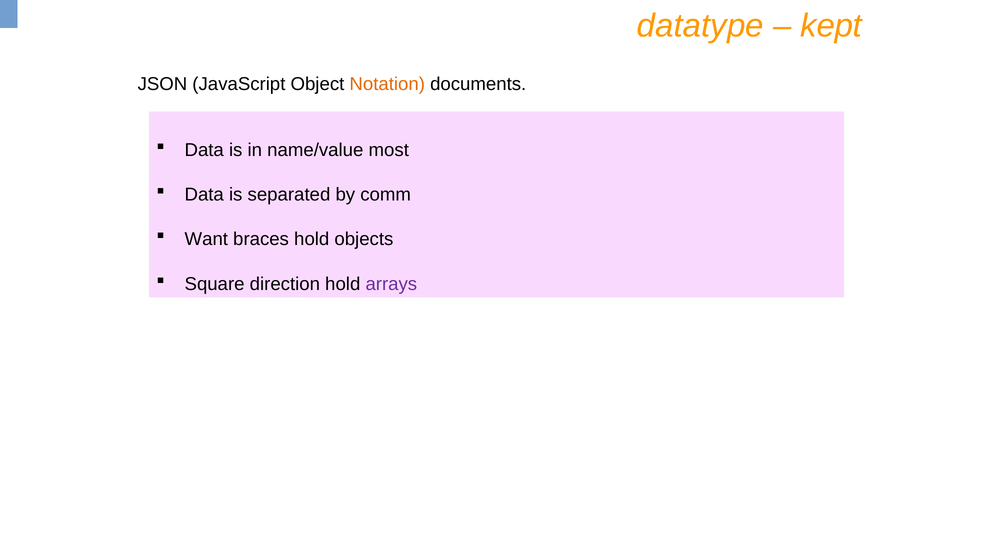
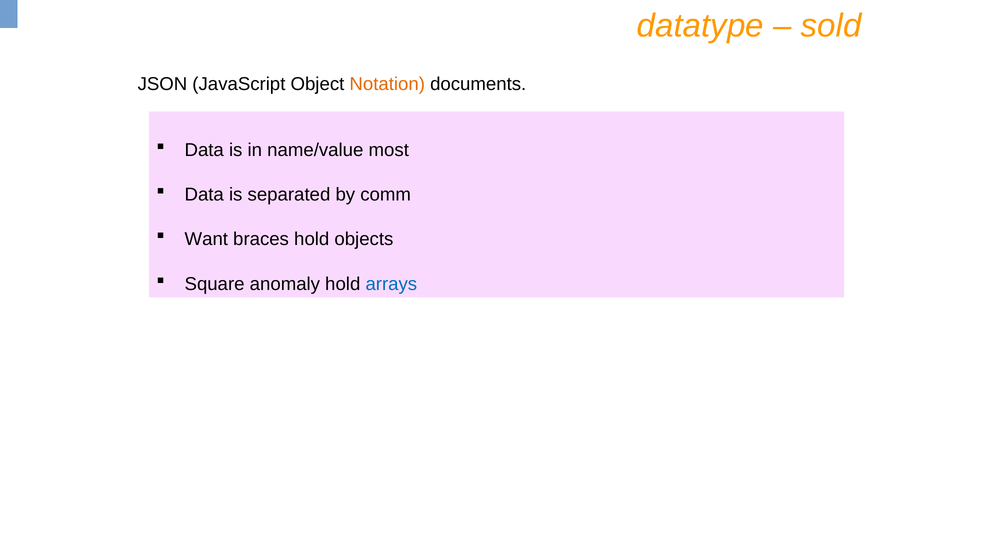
kept: kept -> sold (831, 26)
direction: direction -> anomaly (285, 284)
arrays colour: purple -> blue (391, 284)
